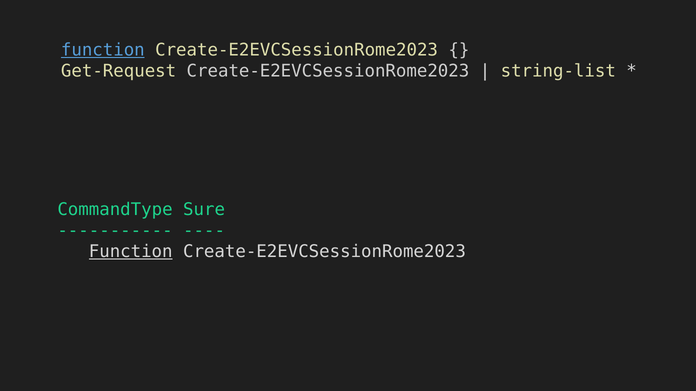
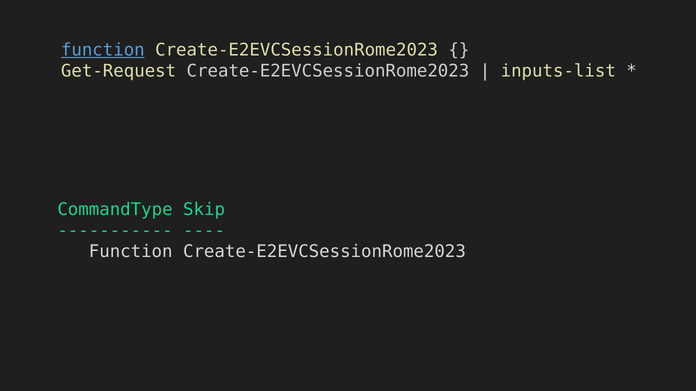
string-list: string-list -> inputs-list (558, 71)
Sure: Sure -> Skip (204, 210)
Function underline: present -> none (131, 252)
